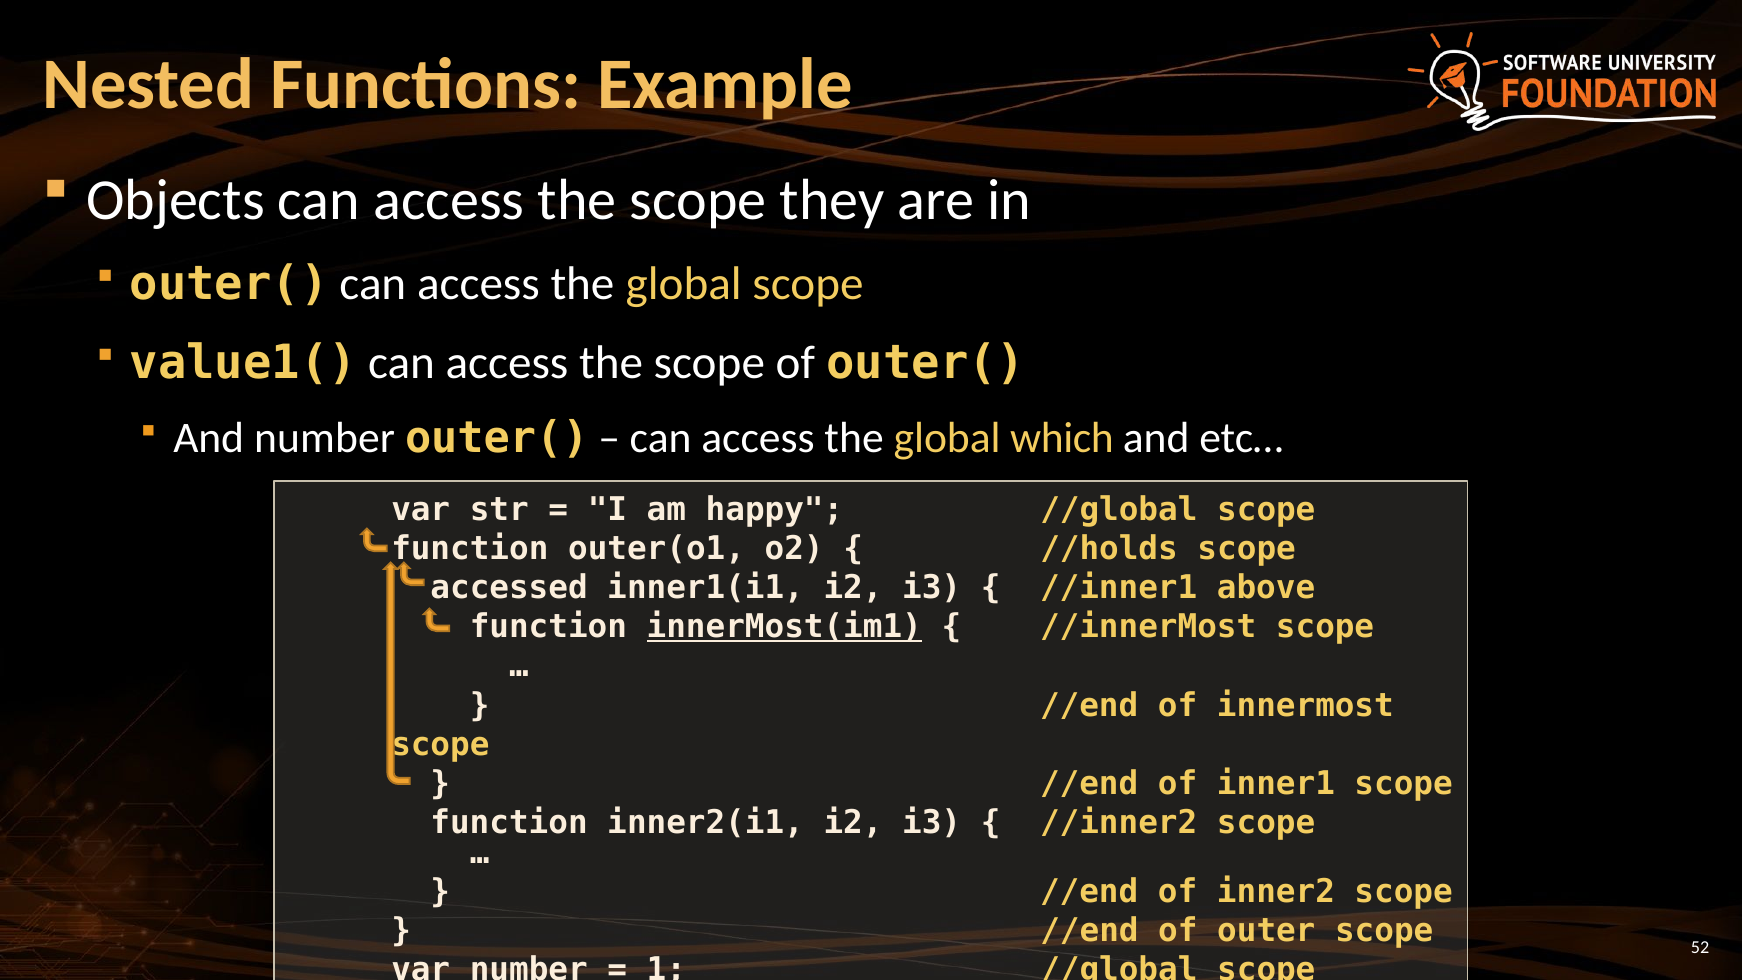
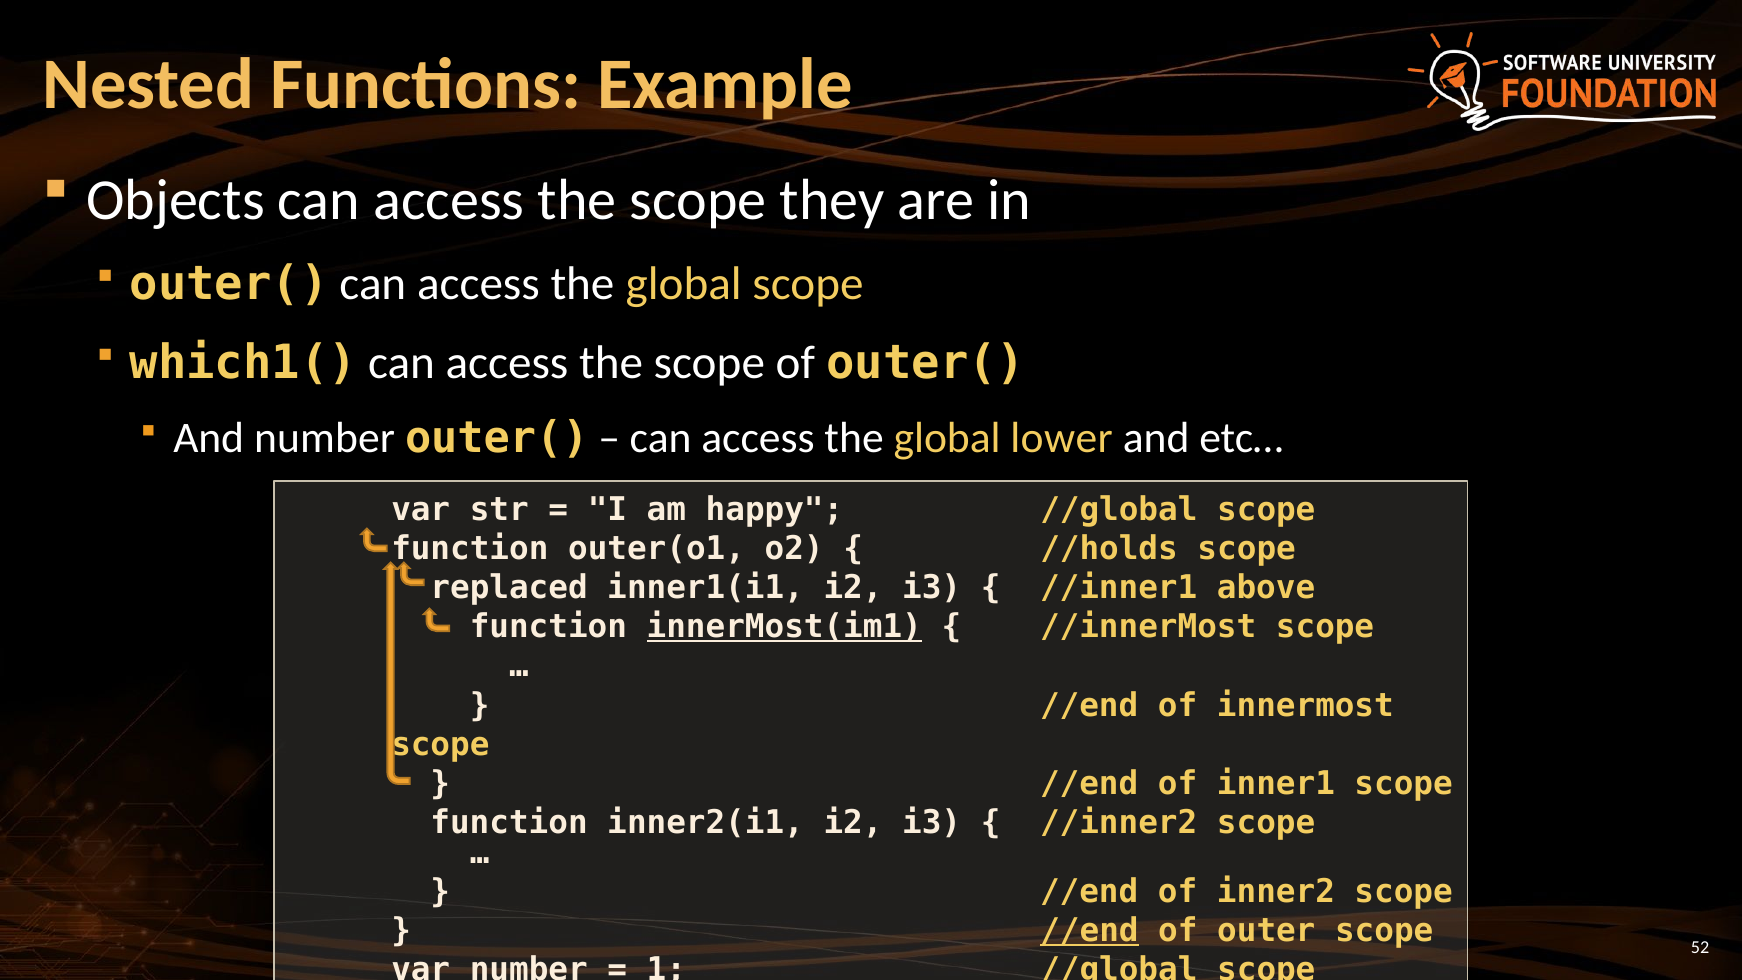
value1(: value1( -> which1( (243, 363)
which: which -> lower (1062, 439)
accessed: accessed -> replaced (509, 588)
//end underline: none -> present (1089, 931)
